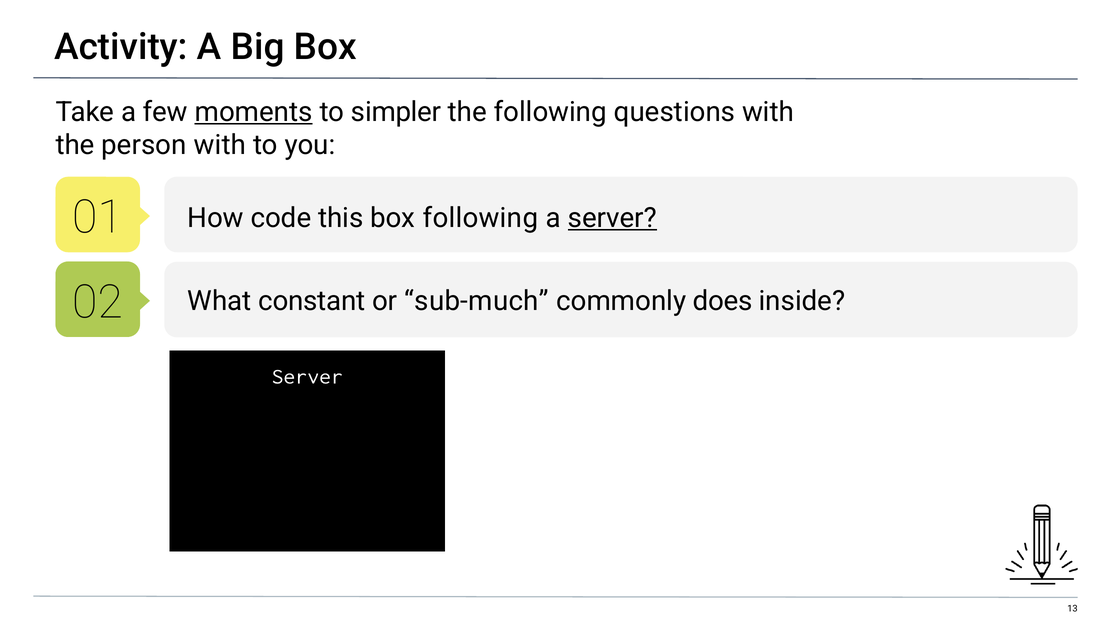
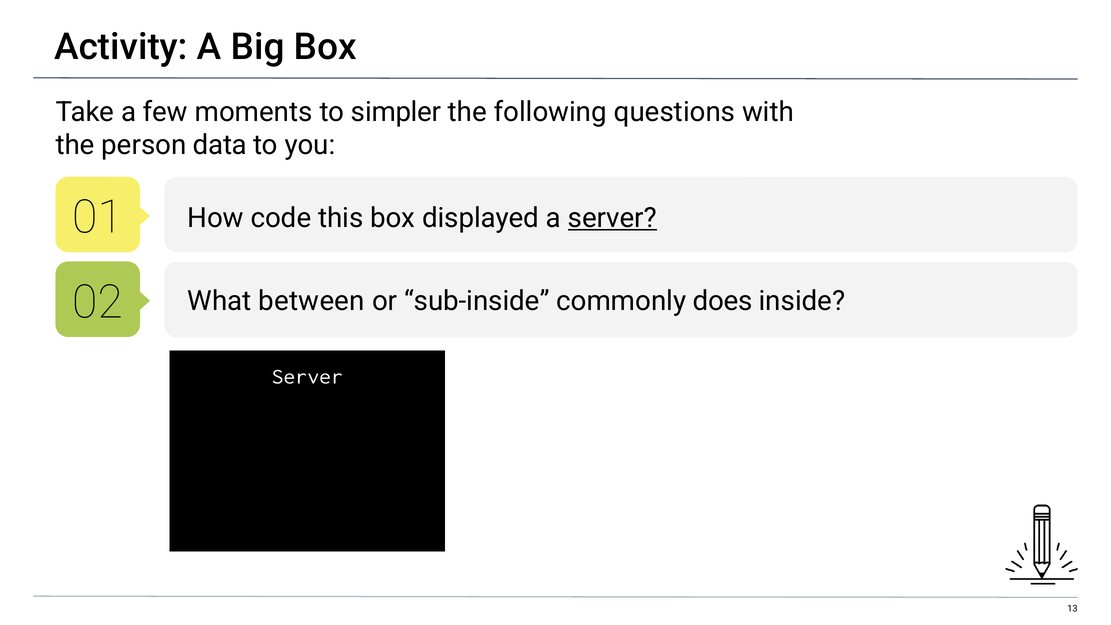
moments underline: present -> none (254, 112)
person with: with -> data (220, 145)
box following: following -> displayed (481, 218)
constant: constant -> between (312, 301)
sub-much: sub-much -> sub-inside (477, 301)
